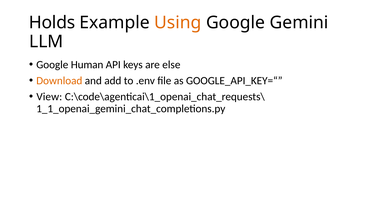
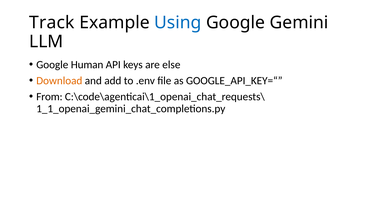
Holds: Holds -> Track (52, 23)
Using colour: orange -> blue (178, 23)
View: View -> From (49, 97)
